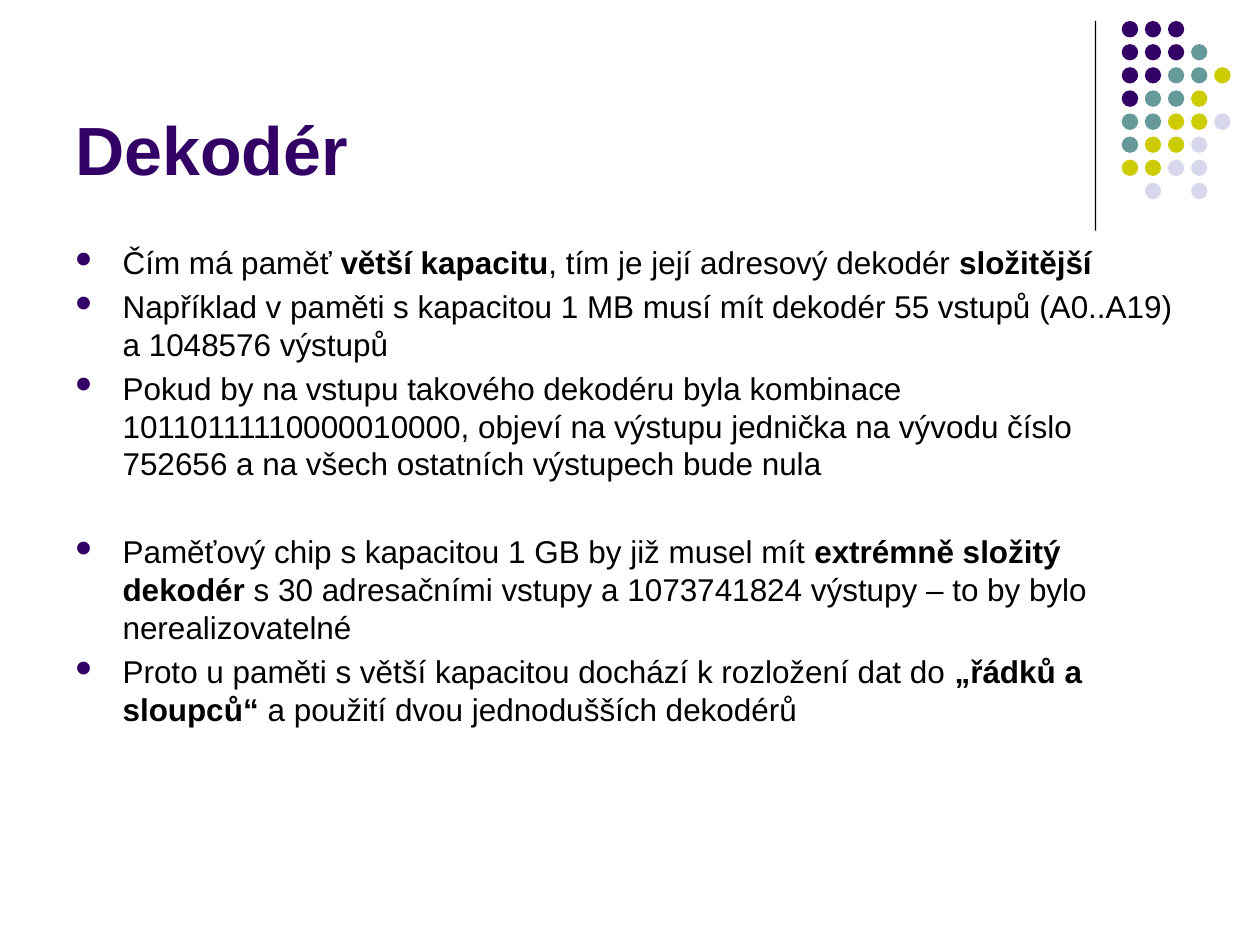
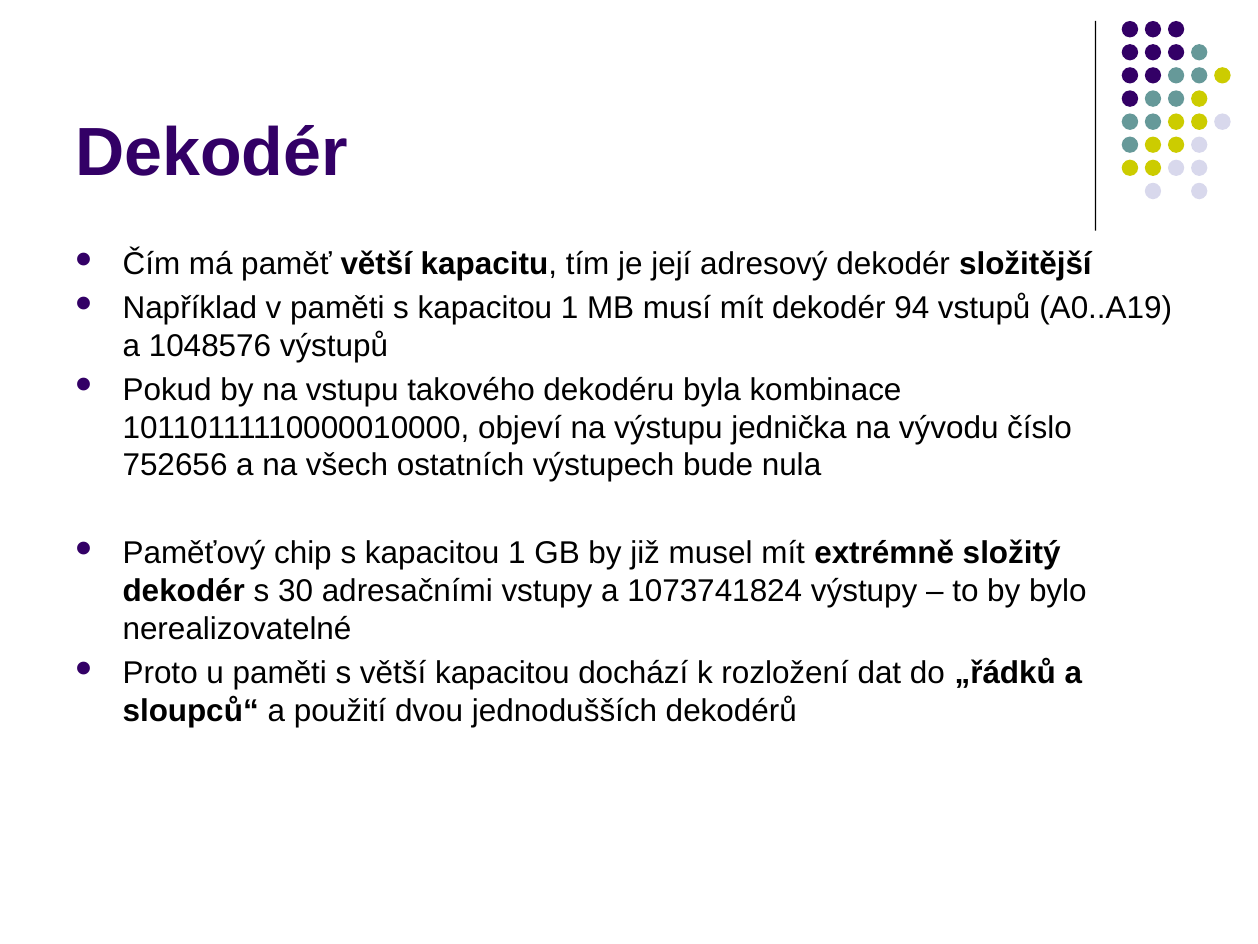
55: 55 -> 94 (912, 308)
